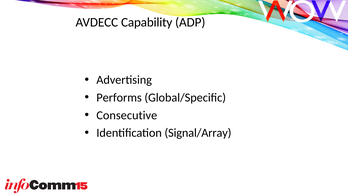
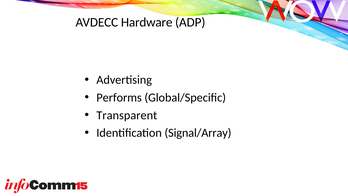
Capability: Capability -> Hardware (147, 22)
Consecutive: Consecutive -> Transparent (127, 115)
